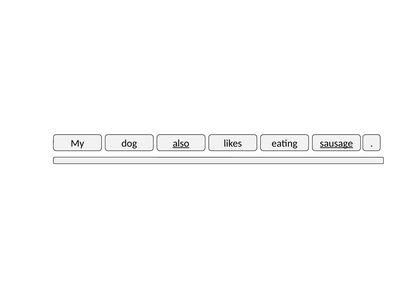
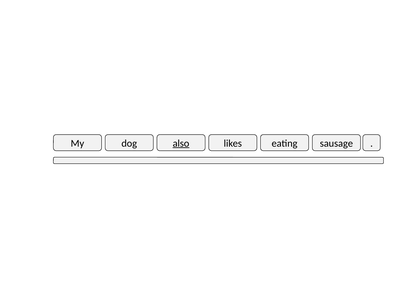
sausage underline: present -> none (336, 143)
